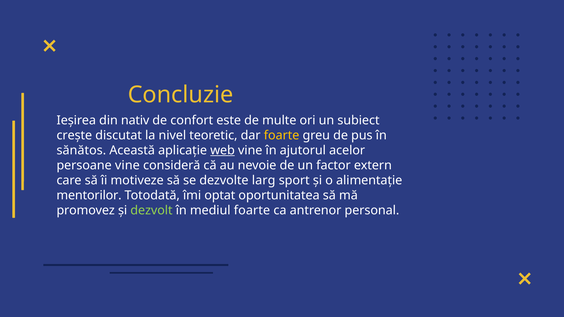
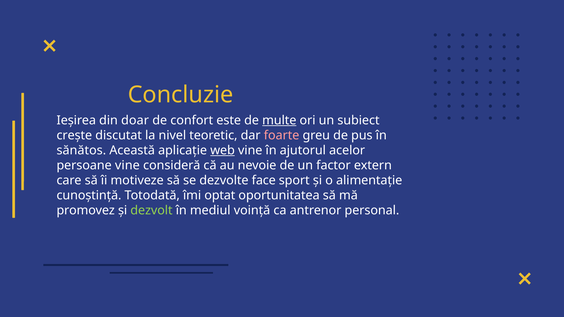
nativ: nativ -> doar (135, 120)
multe underline: none -> present (279, 120)
foarte colour: yellow -> pink (282, 135)
larg: larg -> face (264, 181)
mentorilor: mentorilor -> cunoștință (89, 196)
mediul foarte: foarte -> voință (252, 211)
